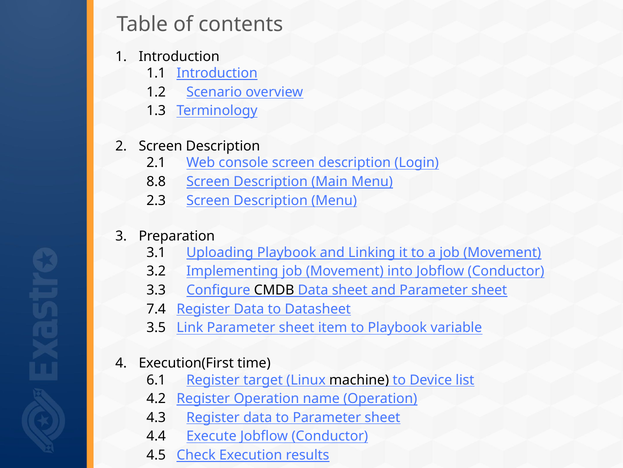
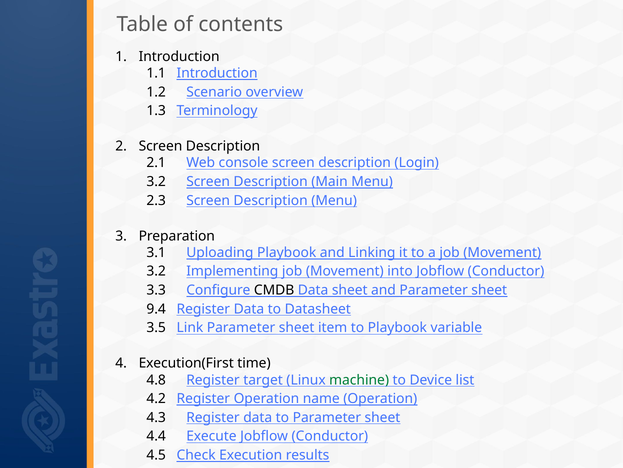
8.8: 8.8 -> 3.2 (156, 181)
7.4: 7.4 -> 9.4 (156, 309)
6.1: 6.1 -> 4.8 (156, 379)
machine colour: black -> green (359, 379)
